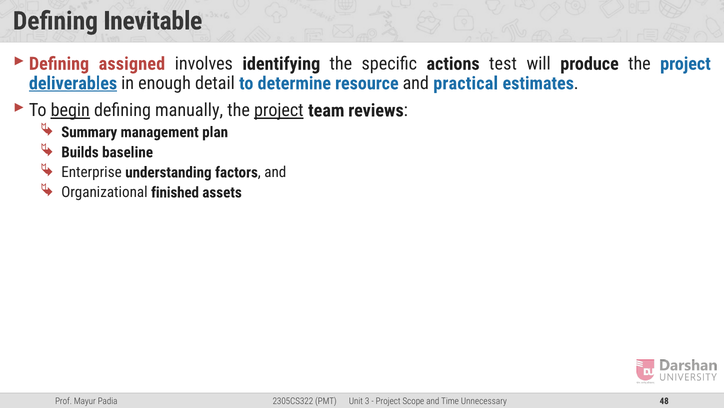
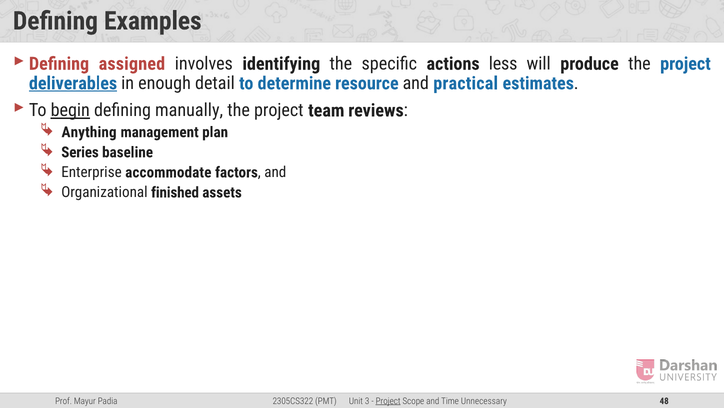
Inevitable: Inevitable -> Examples (153, 21)
test: test -> less (503, 64)
project underline: present -> none (279, 110)
Summary: Summary -> Anything (89, 132)
Builds: Builds -> Series (80, 152)
understanding: understanding -> accommodate (168, 172)
Project underline: none -> present (388, 400)
